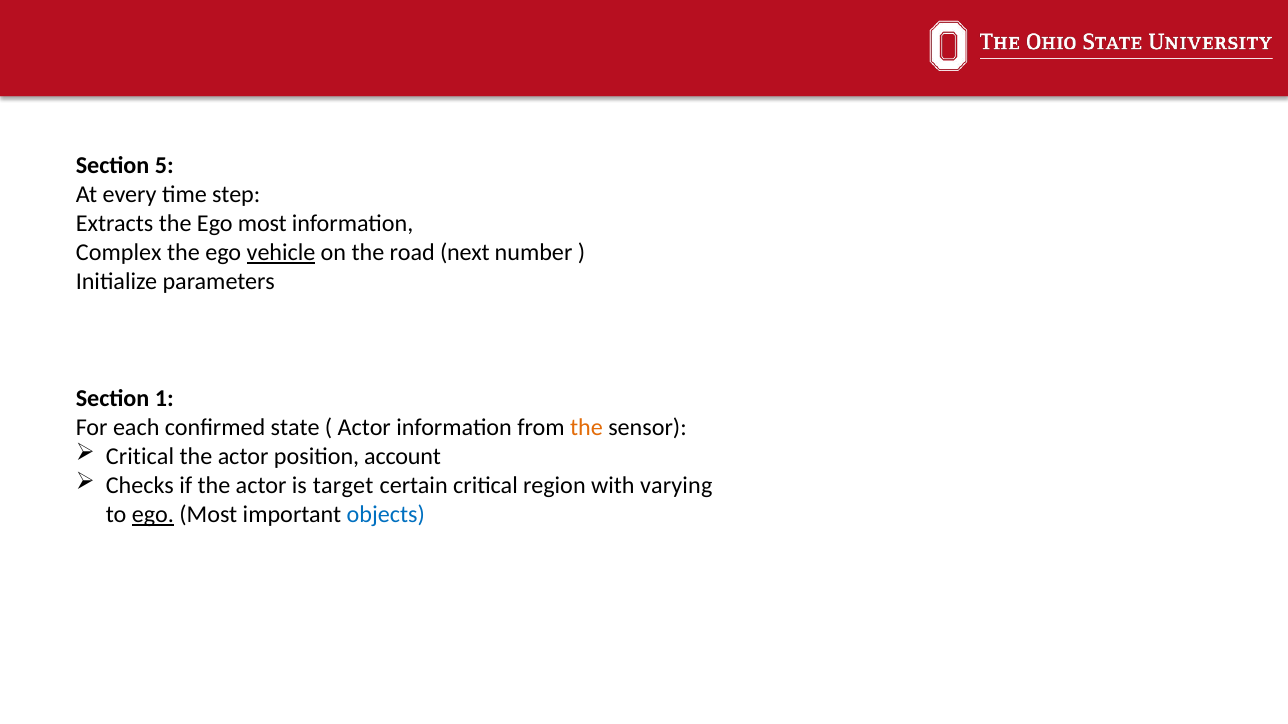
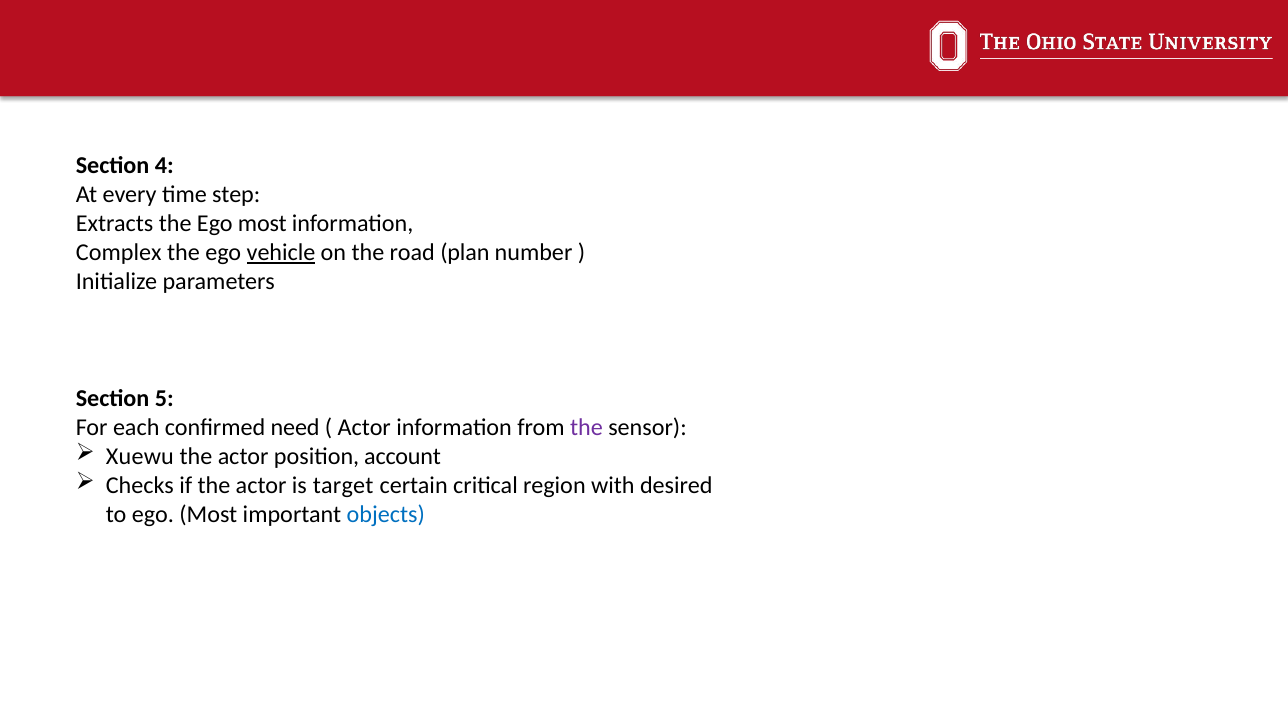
5: 5 -> 4 (164, 166)
next: next -> plan (465, 253)
1: 1 -> 5 (164, 399)
state: state -> need (295, 428)
the colour: orange -> purple (586, 428)
Critical: Critical -> Xuewu (140, 457)
varying: varying -> desired (676, 486)
ego underline: present -> none (153, 515)
